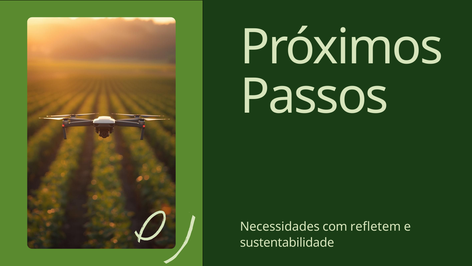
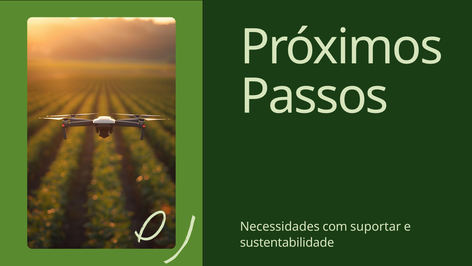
refletem: refletem -> suportar (376, 226)
